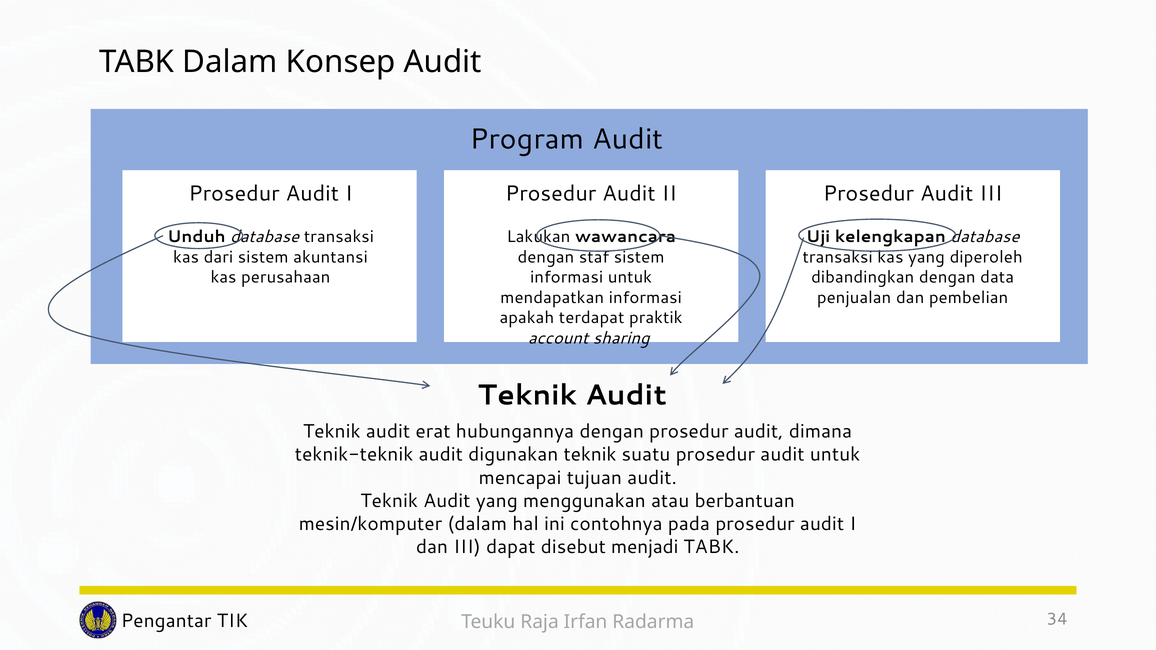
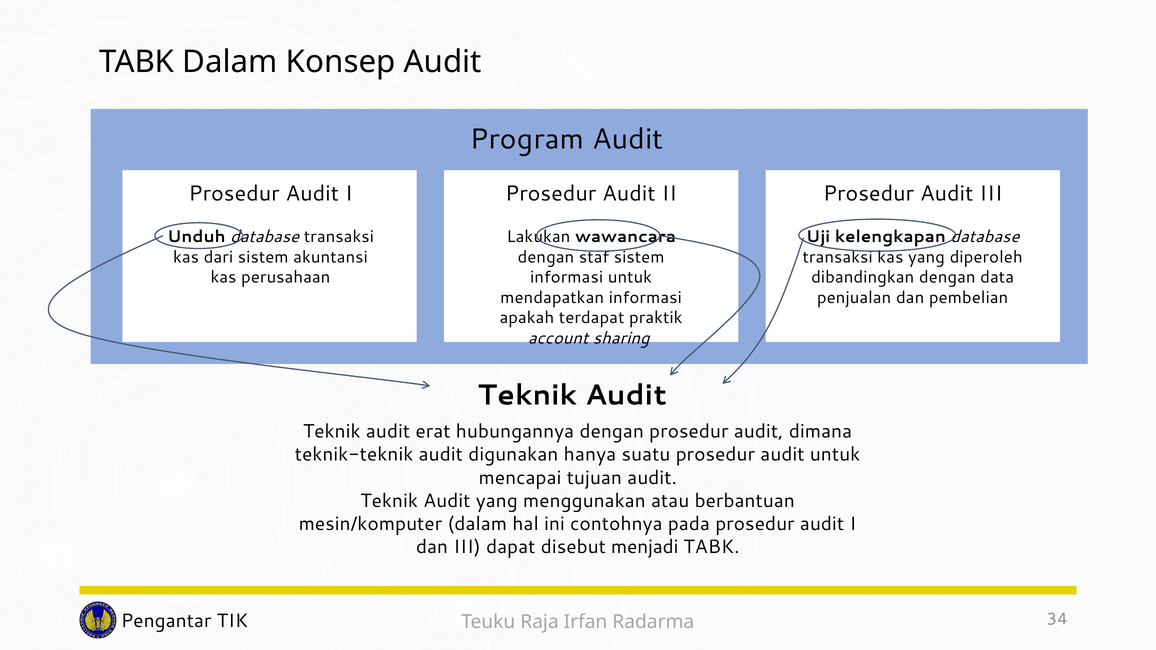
digunakan teknik: teknik -> hanya (590, 455)
